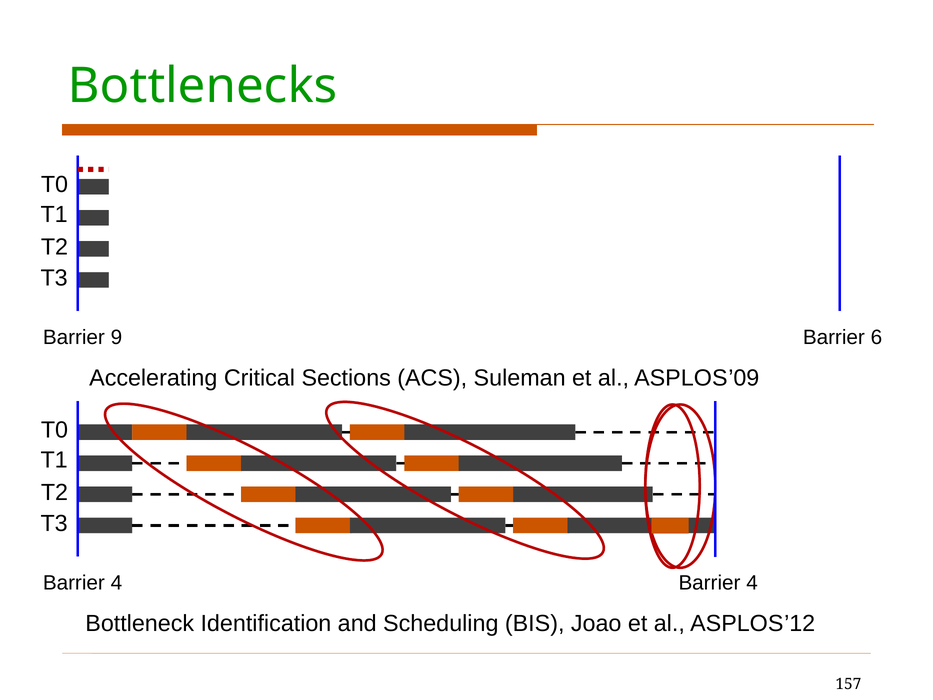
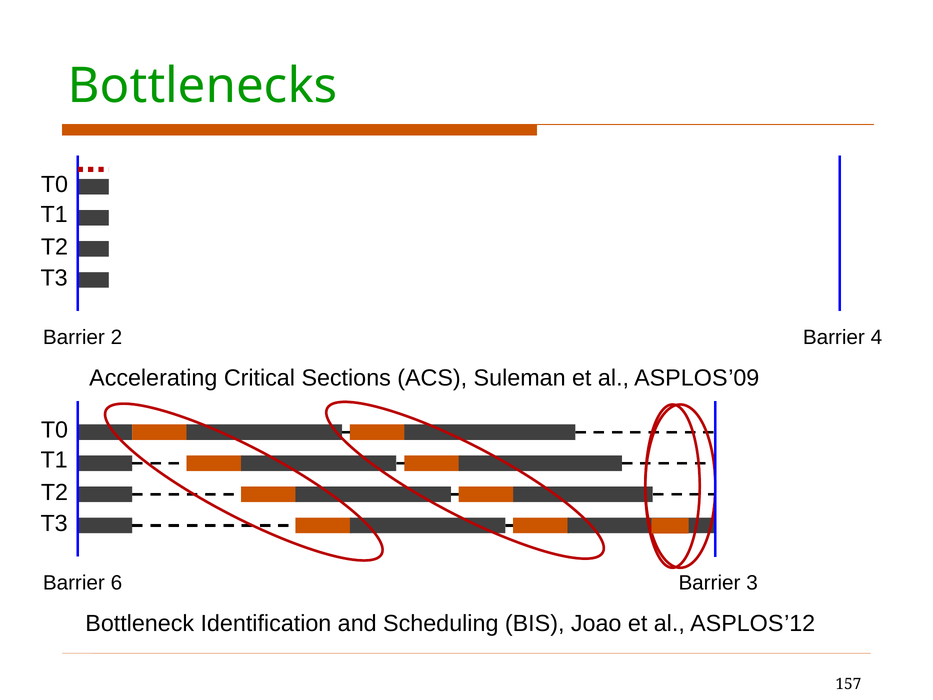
9: 9 -> 2 (116, 337)
6: 6 -> 4 (876, 337)
4: 4 -> 6 (116, 583)
4: 4 -> 3 (752, 583)
